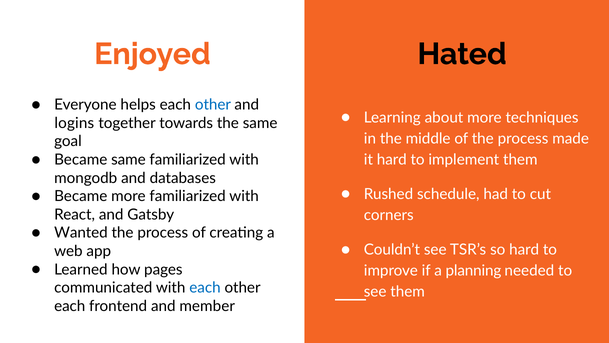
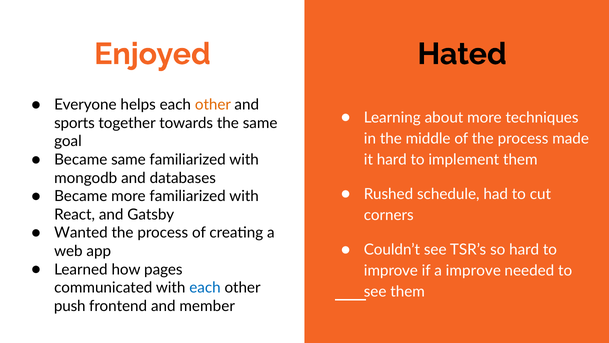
other colour: blue -> orange (213, 105)
logins: logins -> sports (74, 123)
a planning: planning -> improve (473, 270)
each: each -> push (70, 306)
